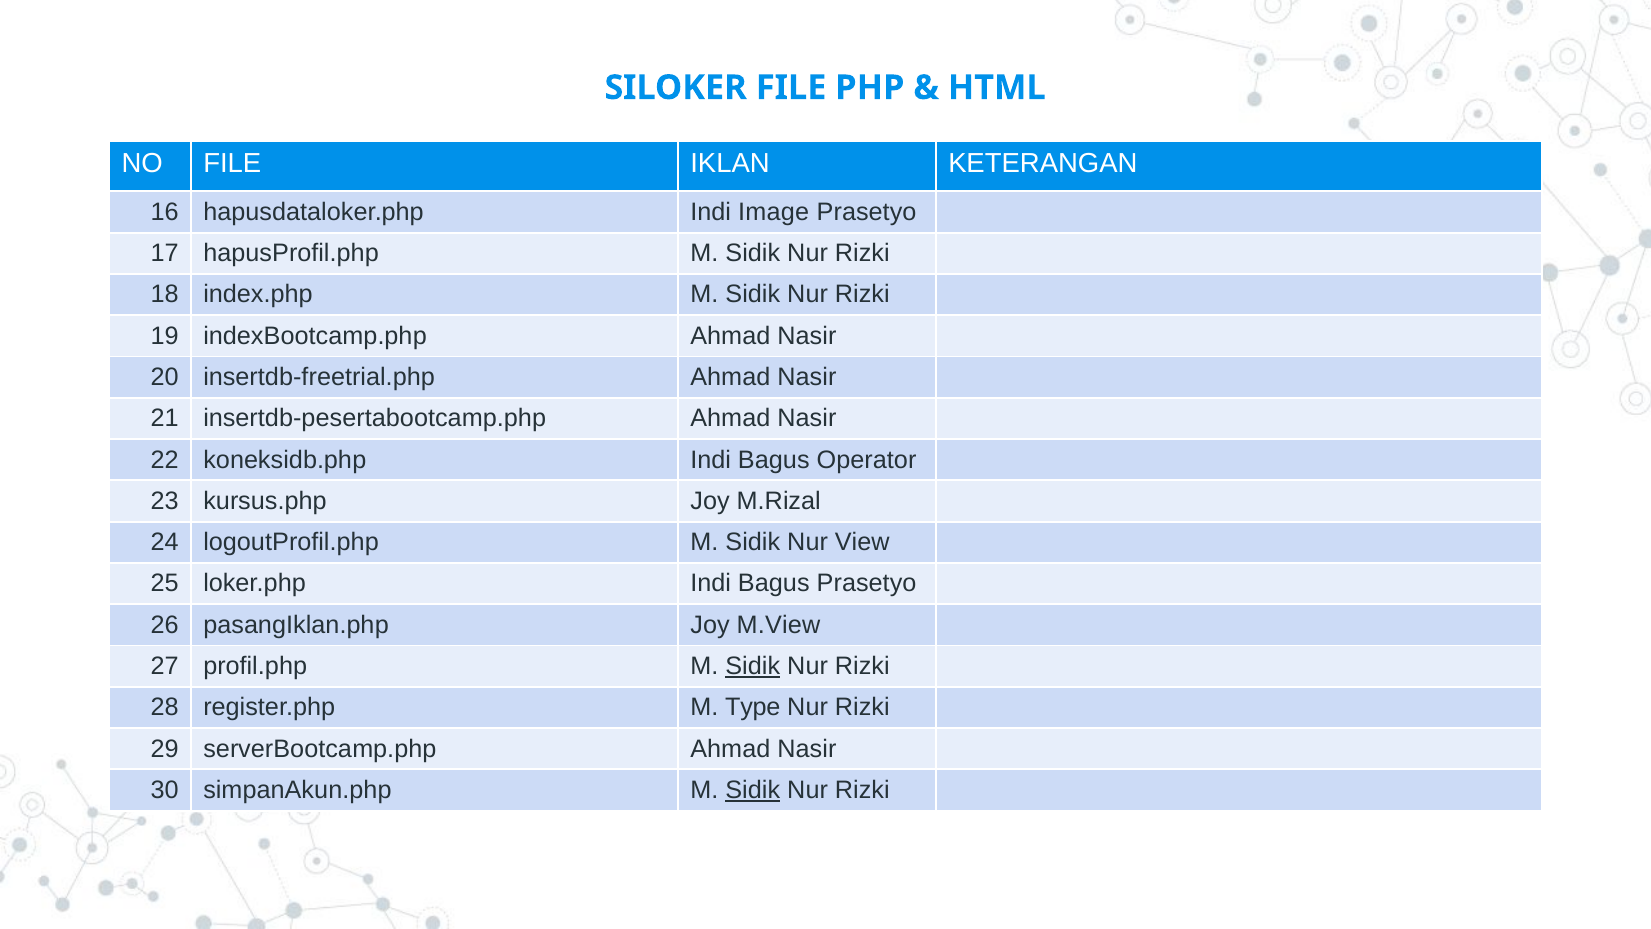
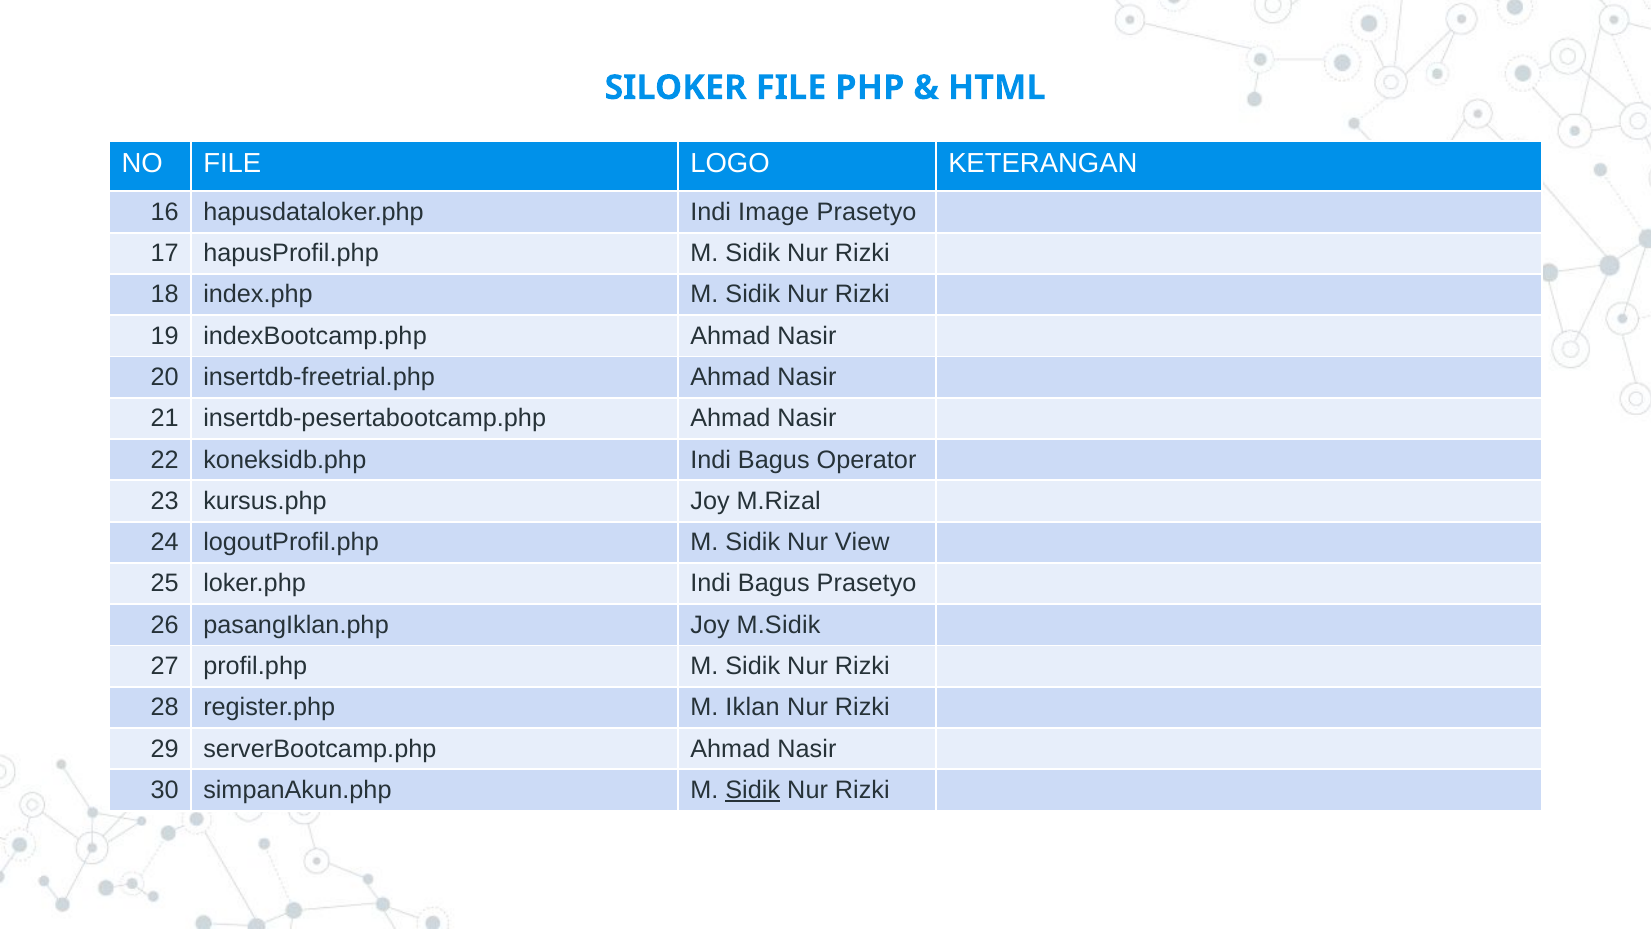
IKLAN: IKLAN -> LOGO (730, 163)
M.View: M.View -> M.Sidik (779, 625)
Sidik underline: present -> none (753, 666)
Type: Type -> Iklan (753, 707)
